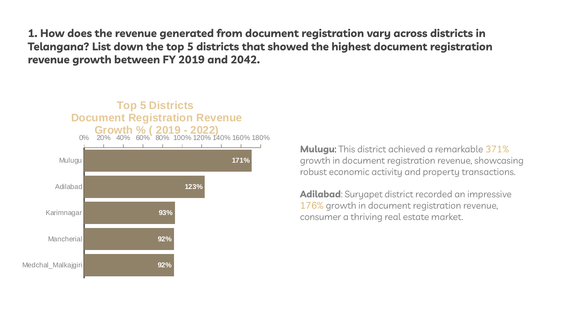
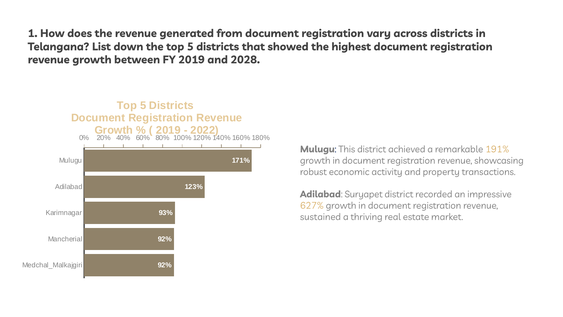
2042: 2042 -> 2028 (245, 60)
371%: 371% -> 191% (497, 149)
176%: 176% -> 627% (312, 206)
consumer: consumer -> sustained (320, 217)
